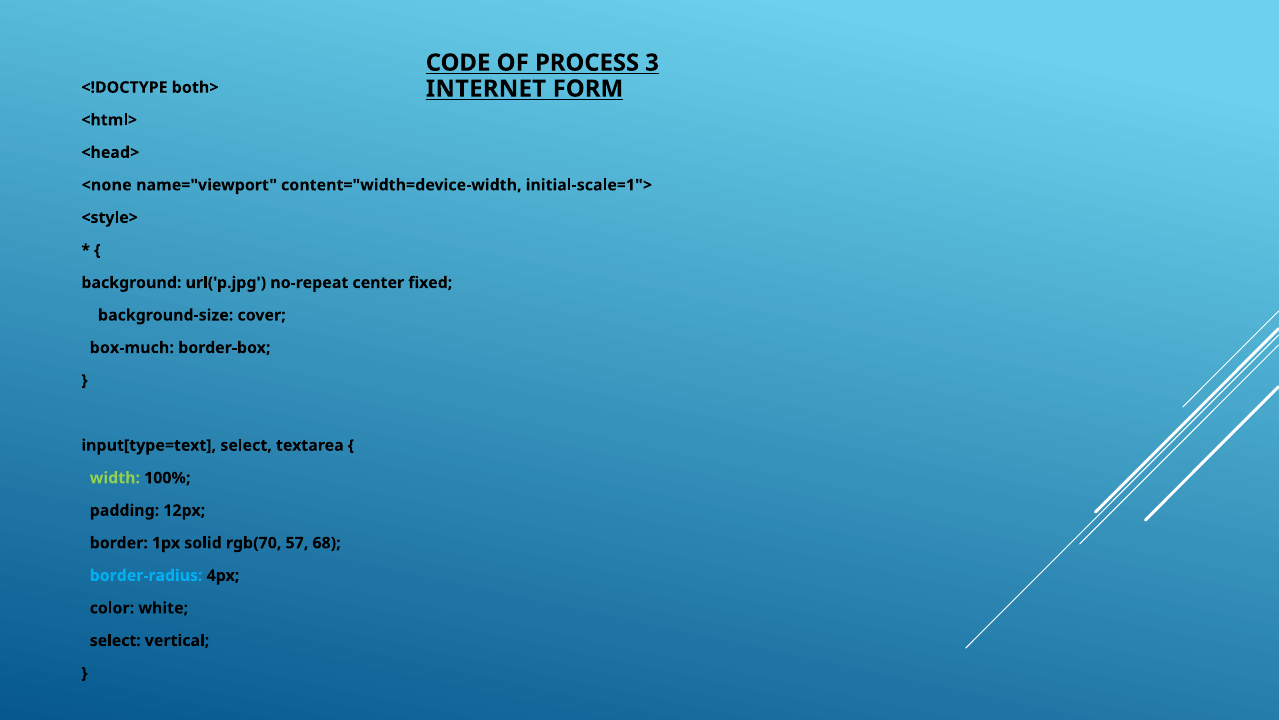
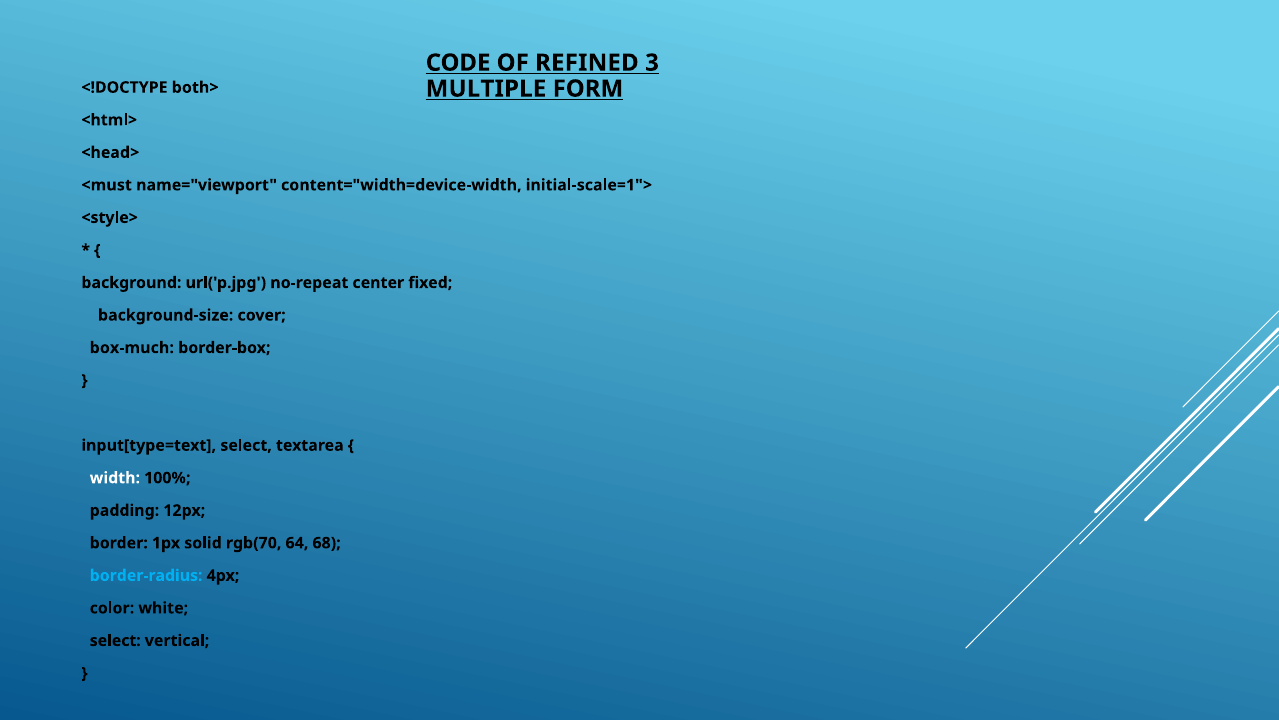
PROCESS: PROCESS -> REFINED (587, 63)
INTERNET: INTERNET -> MULTIPLE (486, 89)
<none: <none -> <must (107, 185)
width colour: light green -> white (115, 478)
57: 57 -> 64 (297, 543)
